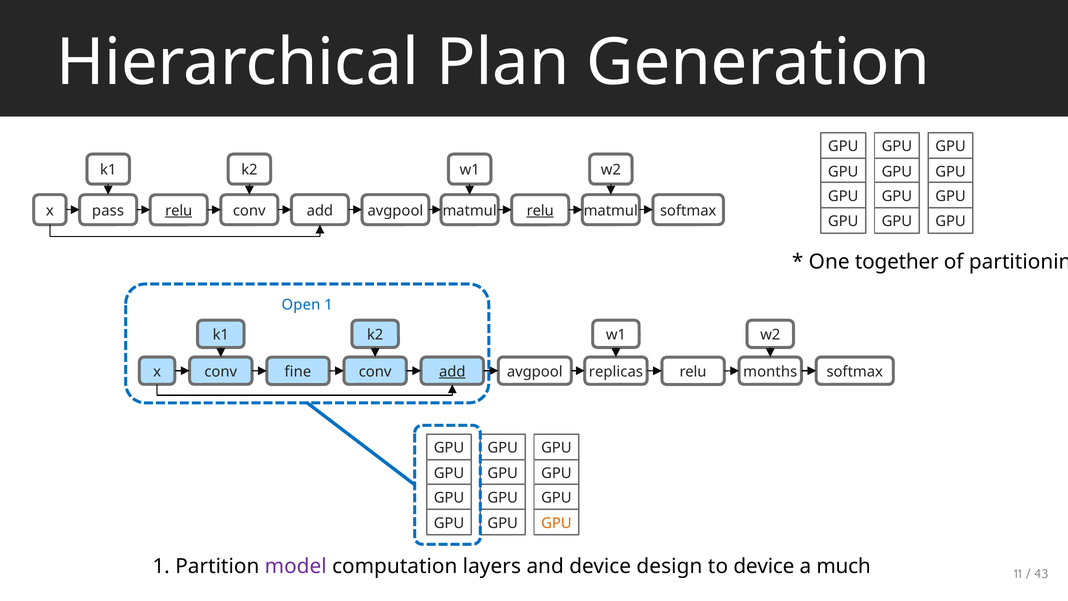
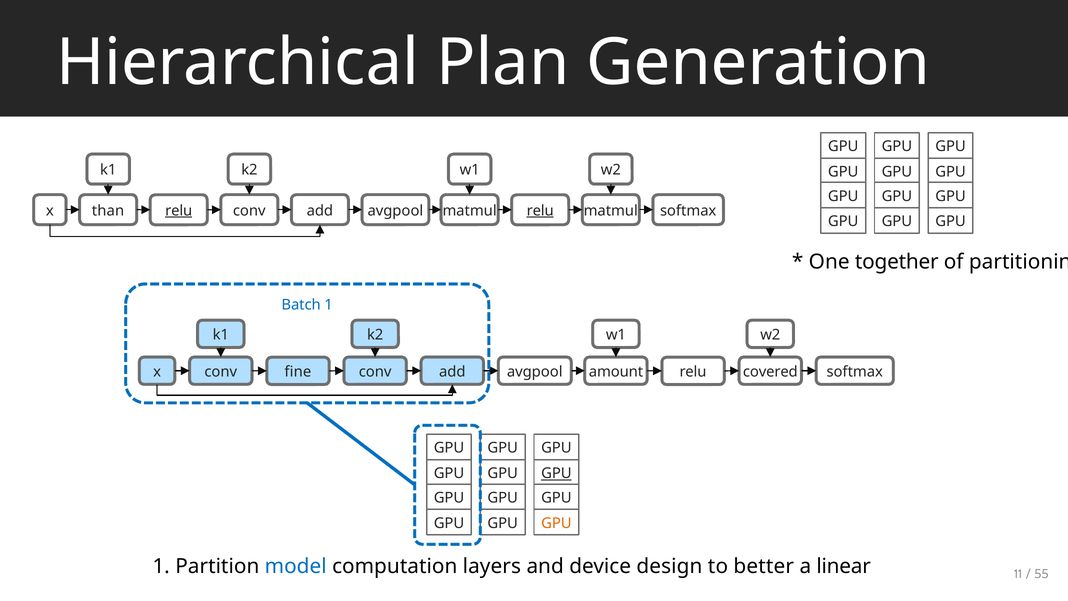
pass: pass -> than (108, 211)
Open: Open -> Batch (301, 305)
add underline: present -> none (452, 372)
replicas: replicas -> amount (616, 372)
months: months -> covered (770, 372)
GPU underline: none -> present (556, 473)
model colour: purple -> blue (296, 566)
to device: device -> better (764, 566)
much: much -> linear (844, 566)
43: 43 -> 55 (1042, 574)
